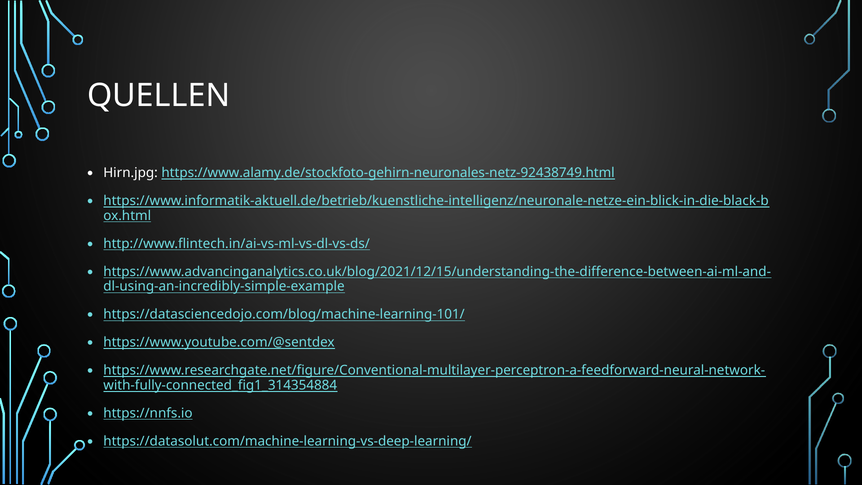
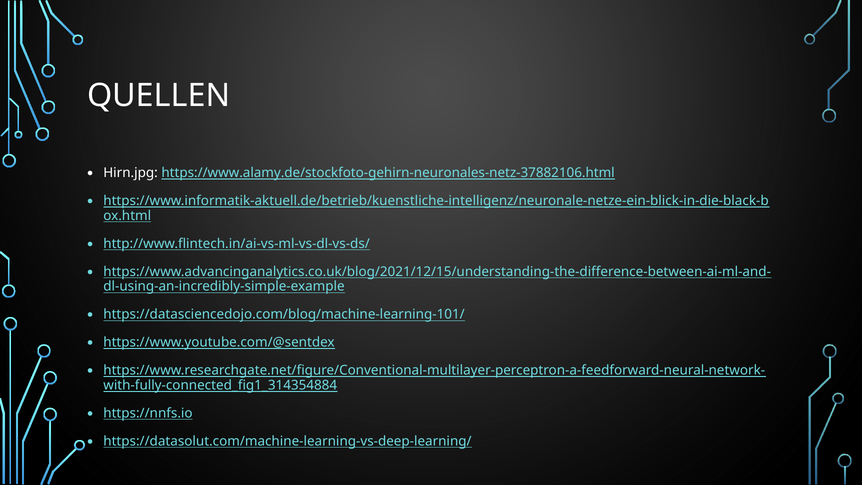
https://www.alamy.de/stockfoto-gehirn-neuronales-netz-92438749.html: https://www.alamy.de/stockfoto-gehirn-neuronales-netz-92438749.html -> https://www.alamy.de/stockfoto-gehirn-neuronales-netz-37882106.html (388, 173)
